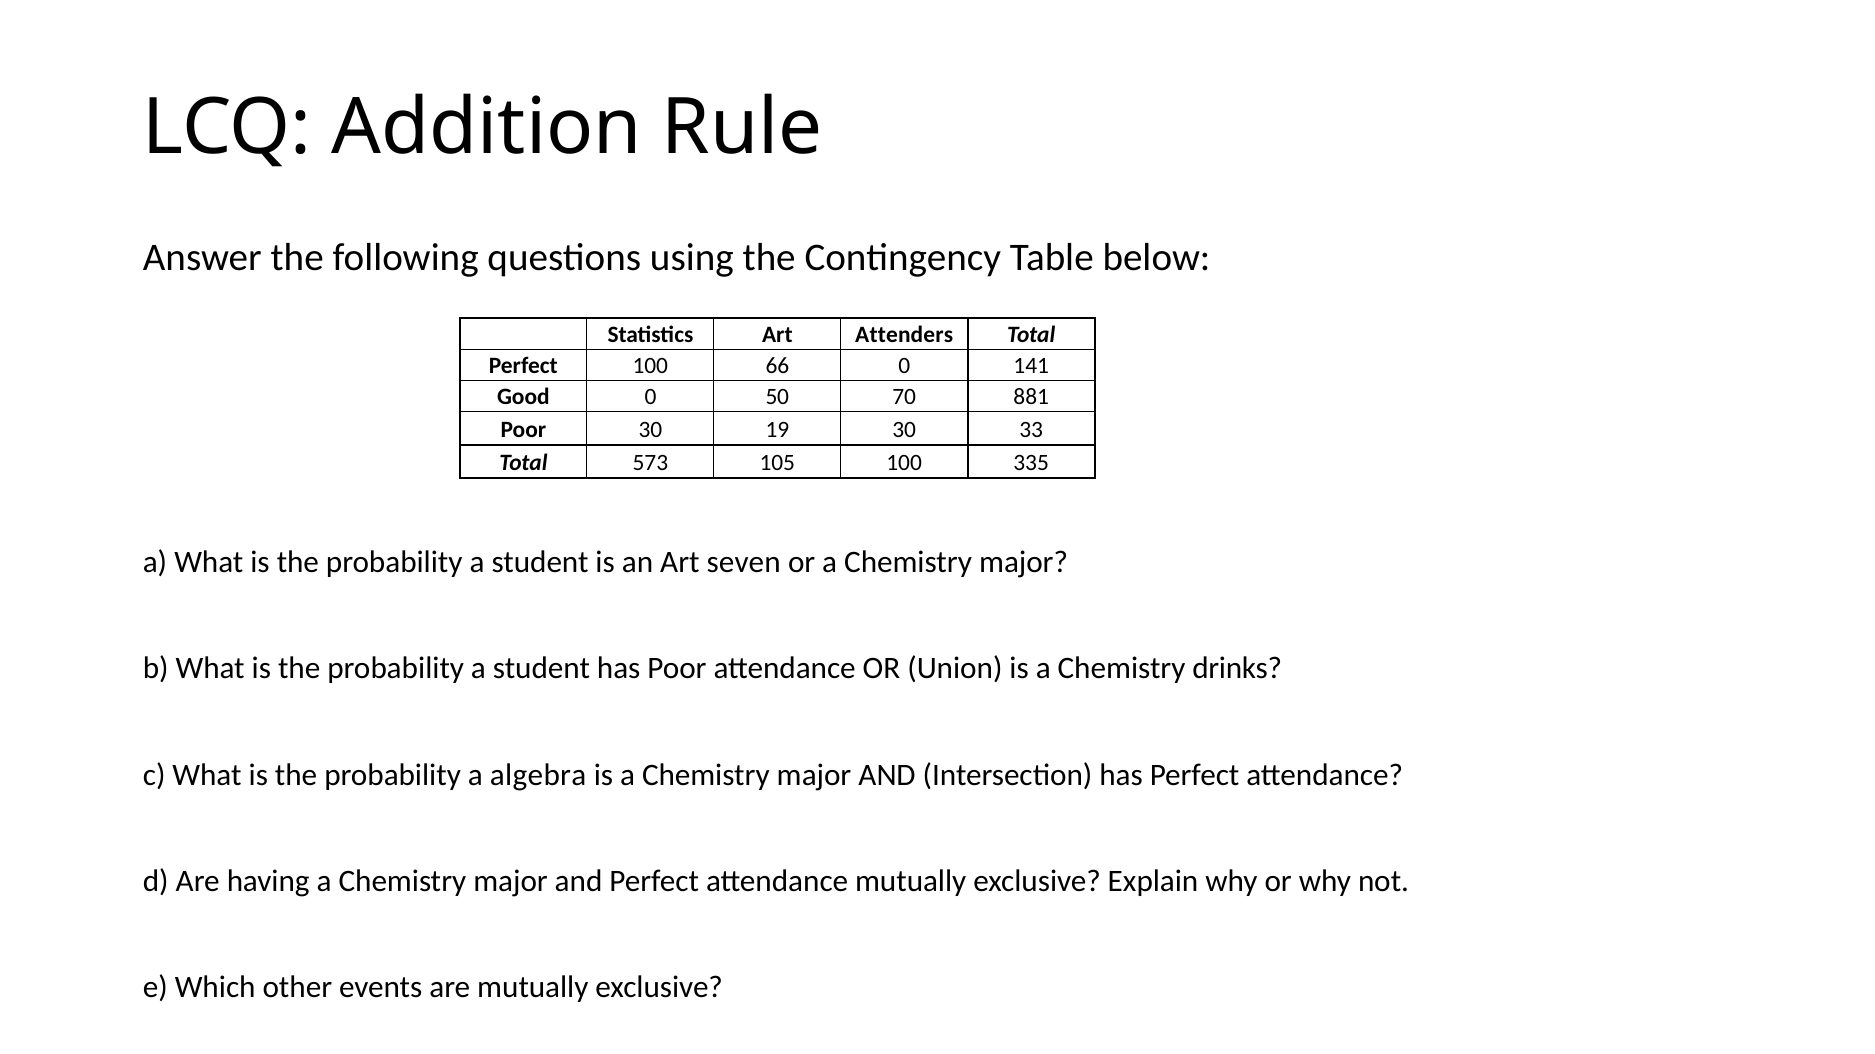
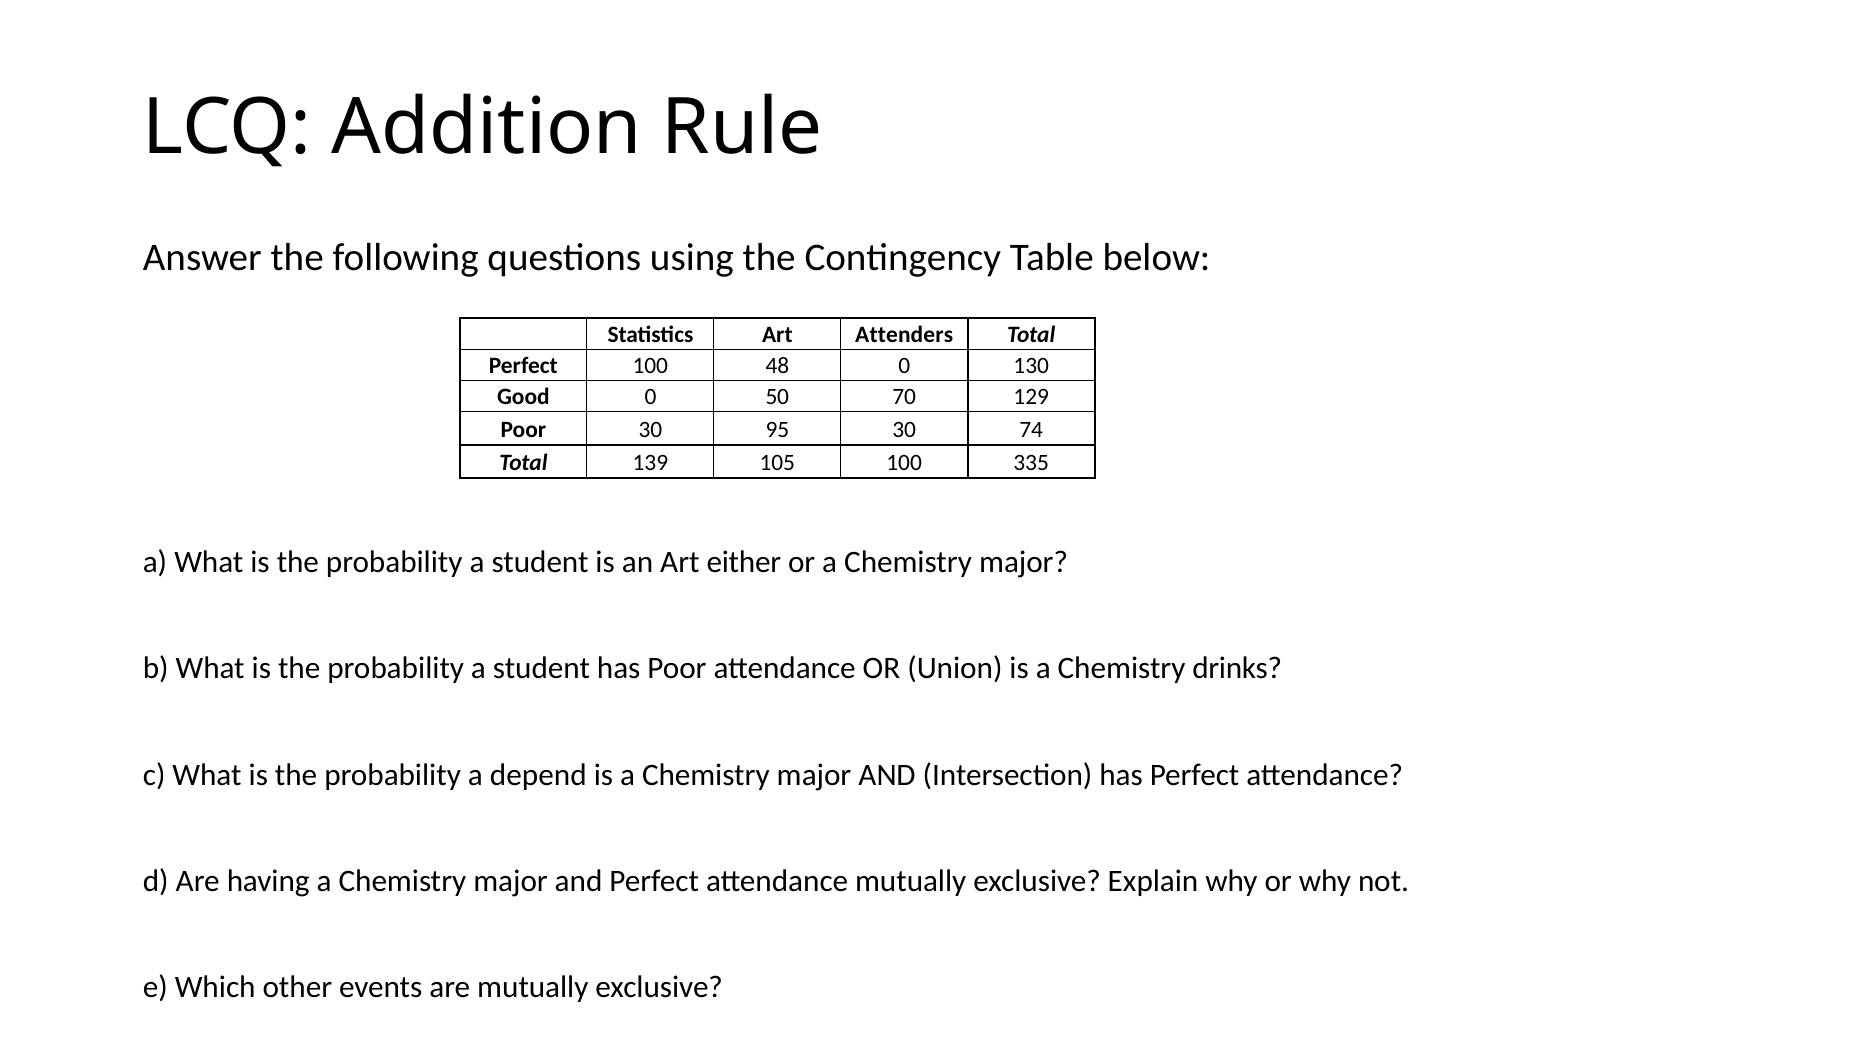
66: 66 -> 48 (777, 366)
141: 141 -> 130 (1031, 366)
881: 881 -> 129 (1031, 397)
19: 19 -> 95 (777, 430)
33: 33 -> 74 (1031, 430)
573: 573 -> 139 (650, 463)
seven: seven -> either (744, 563)
algebra: algebra -> depend (538, 775)
